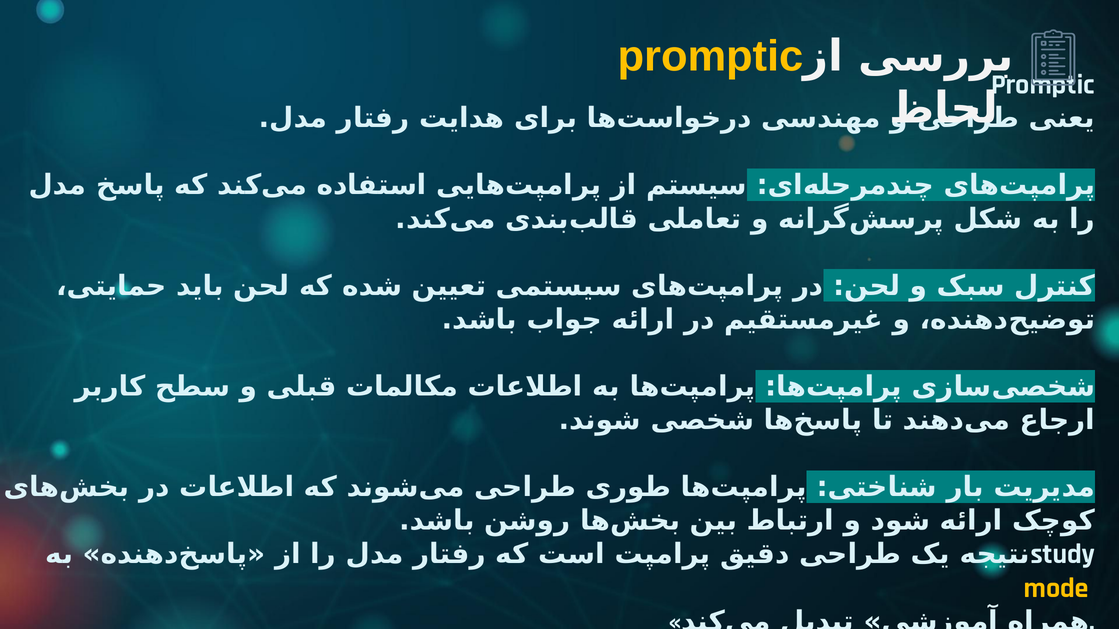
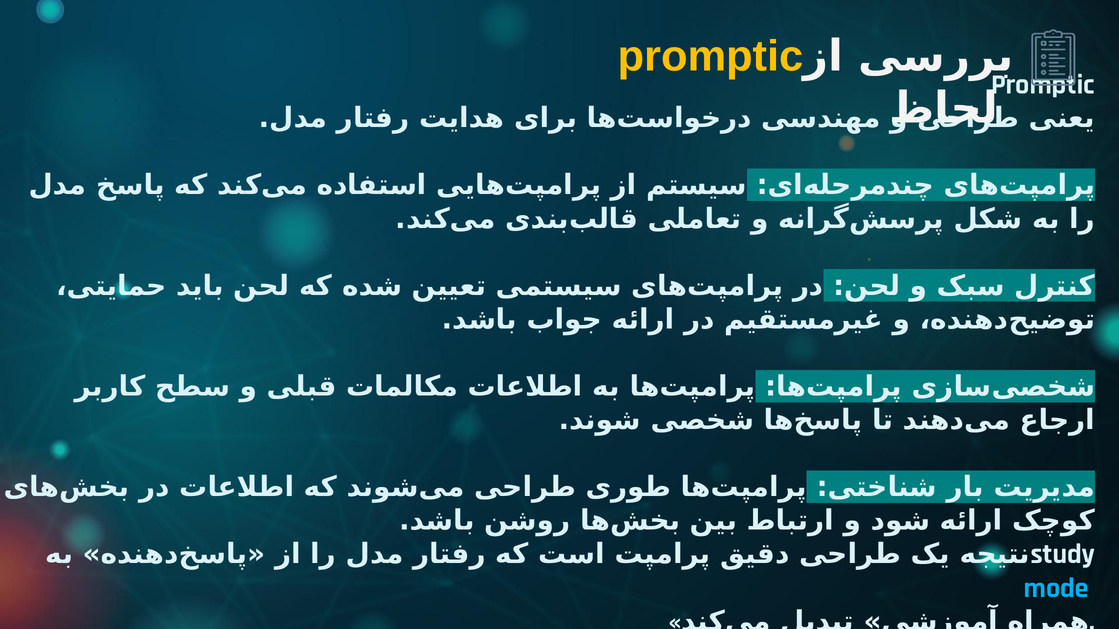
mode colour: yellow -> light blue (1056, 588)
